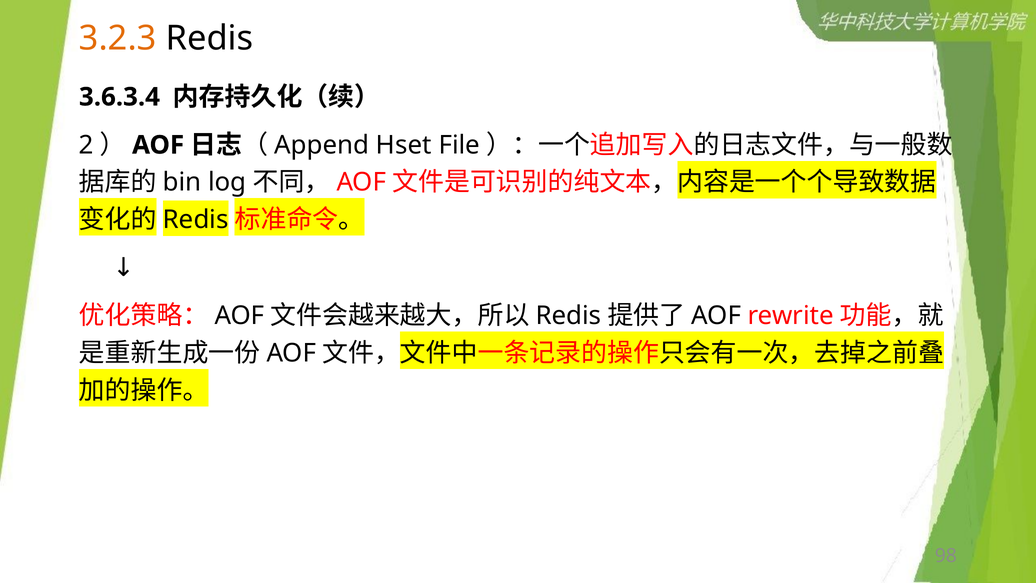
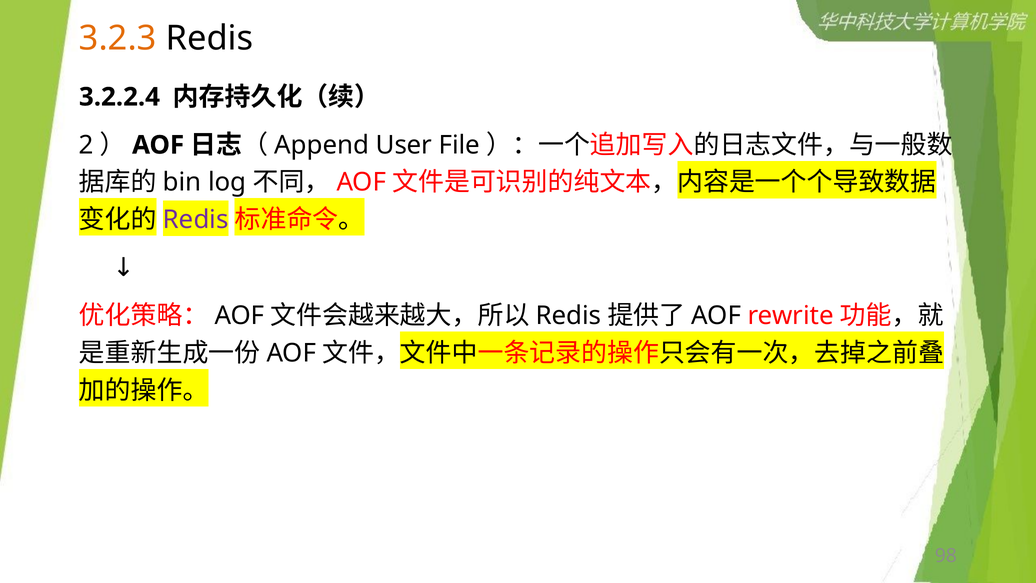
3.6.3.4: 3.6.3.4 -> 3.2.2.4 (119, 97)
Hset: Hset -> User (404, 145)
Redis colour: black -> purple (196, 220)
